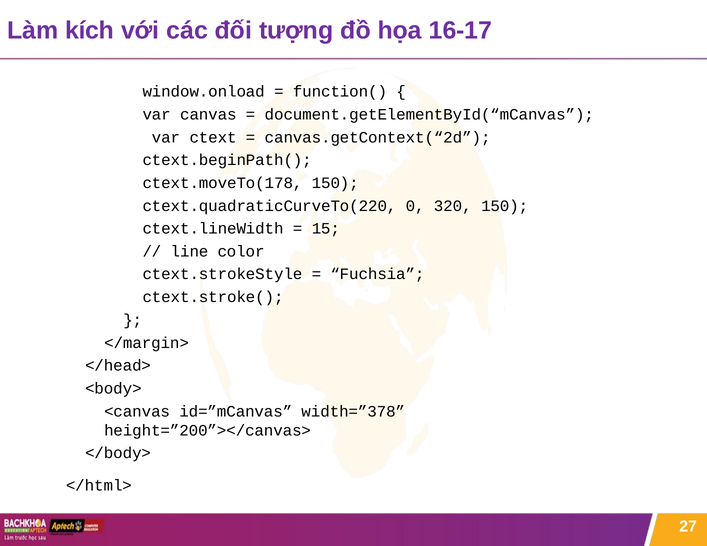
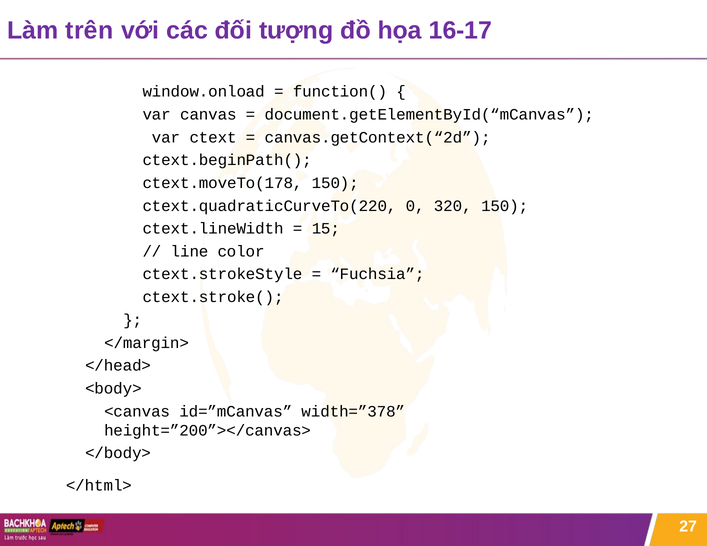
kích: kích -> trên (89, 31)
